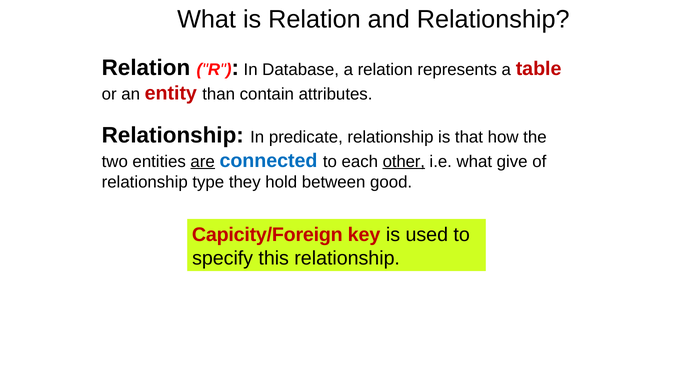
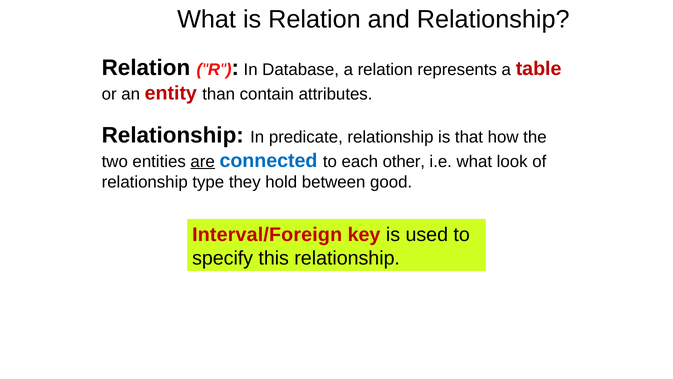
other underline: present -> none (404, 161)
give: give -> look (512, 161)
Capicity/Foreign: Capicity/Foreign -> Interval/Foreign (267, 234)
